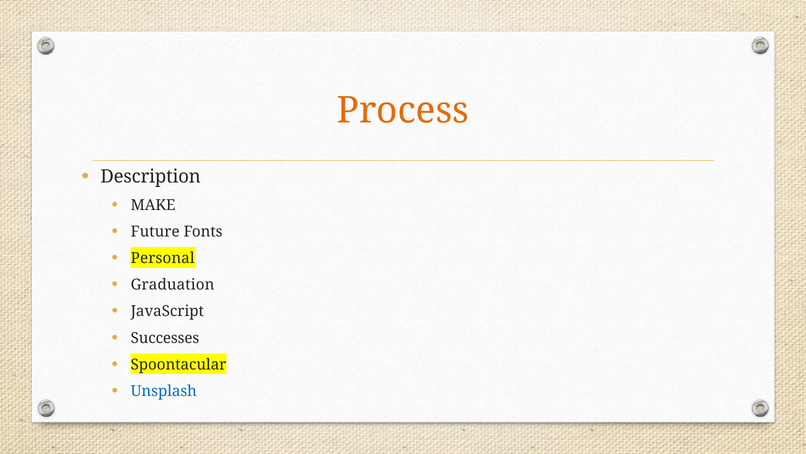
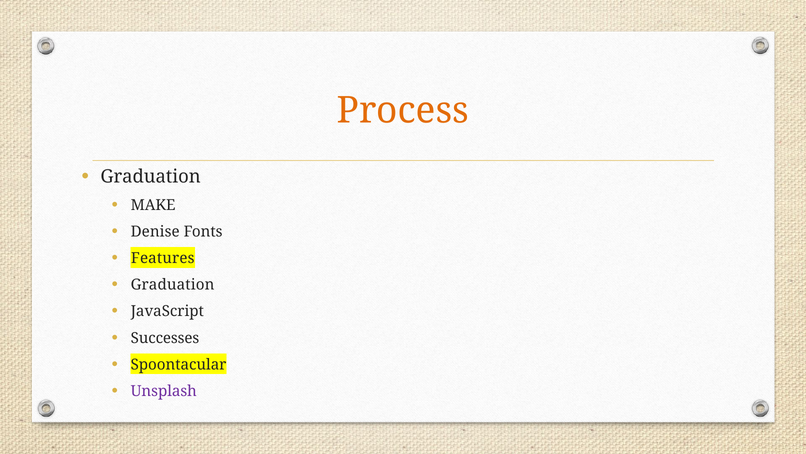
Description: Description -> Graduation (151, 177)
Future: Future -> Denise (155, 231)
Personal: Personal -> Features (163, 258)
Unsplash colour: blue -> purple (164, 391)
